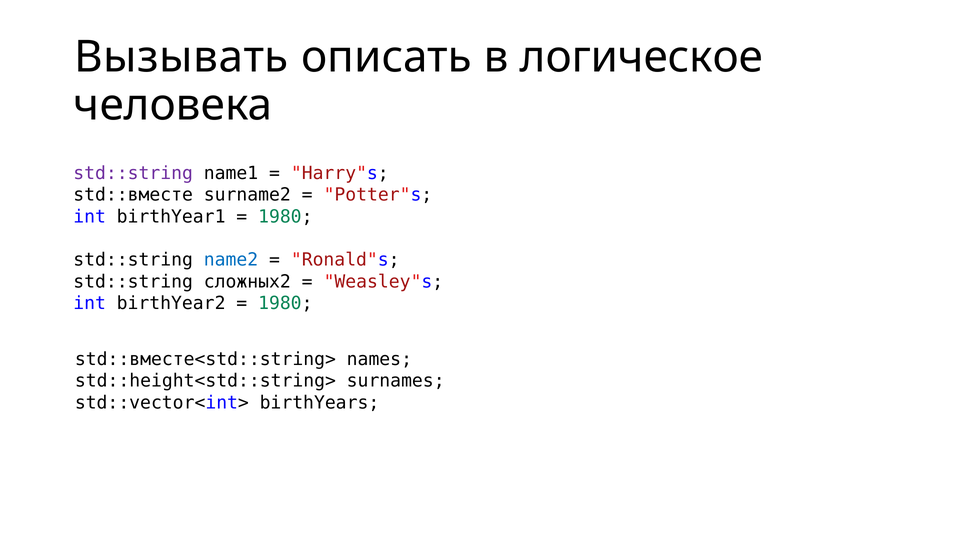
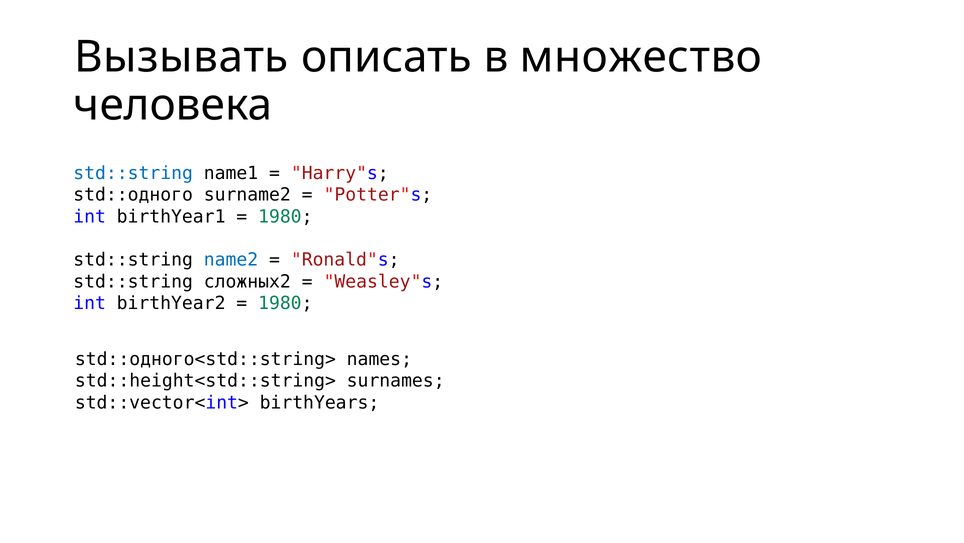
логическое: логическое -> множество (641, 57)
std::string colour: purple -> blue (133, 173)
std::вместе: std::вместе -> std::одного (133, 195)
std::вместе<std::string>: std::вместе<std::string> -> std::одного<std::string> (205, 359)
